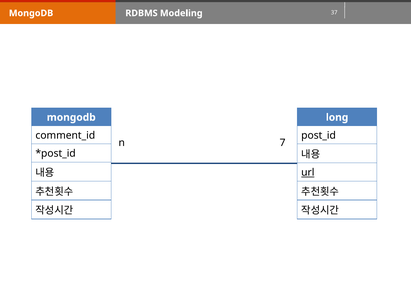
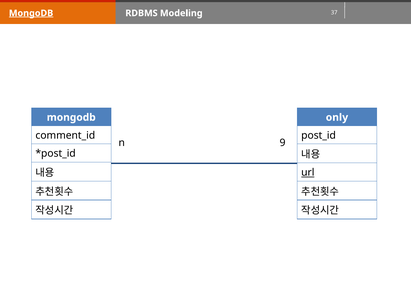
MongoDB underline: none -> present (31, 13)
long: long -> only (337, 117)
7: 7 -> 9 (283, 143)
